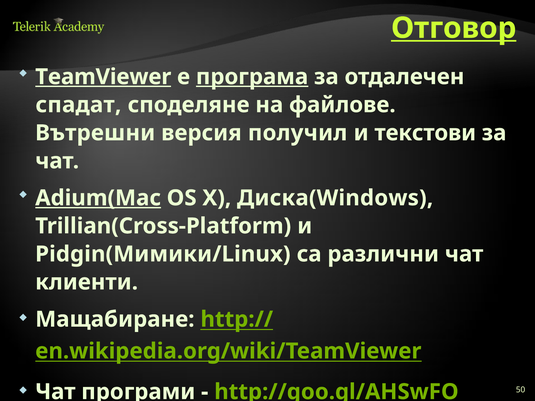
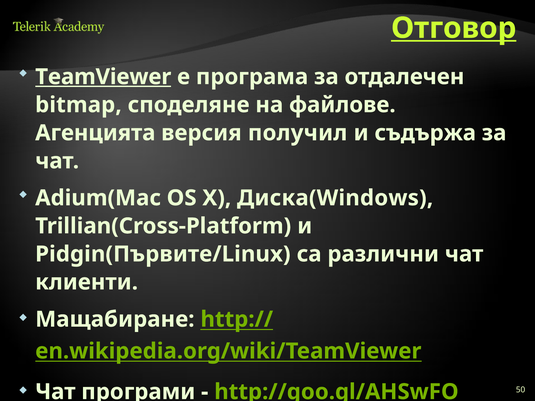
програма underline: present -> none (252, 77)
спадат: спадат -> bitmap (78, 105)
Вътрешни: Вътрешни -> Агенцията (95, 133)
текстови: текстови -> съдържа (425, 133)
Adium(Mac underline: present -> none (98, 198)
Pidgin(Мимики/Linux: Pidgin(Мимики/Linux -> Pidgin(Първите/Linux (163, 254)
